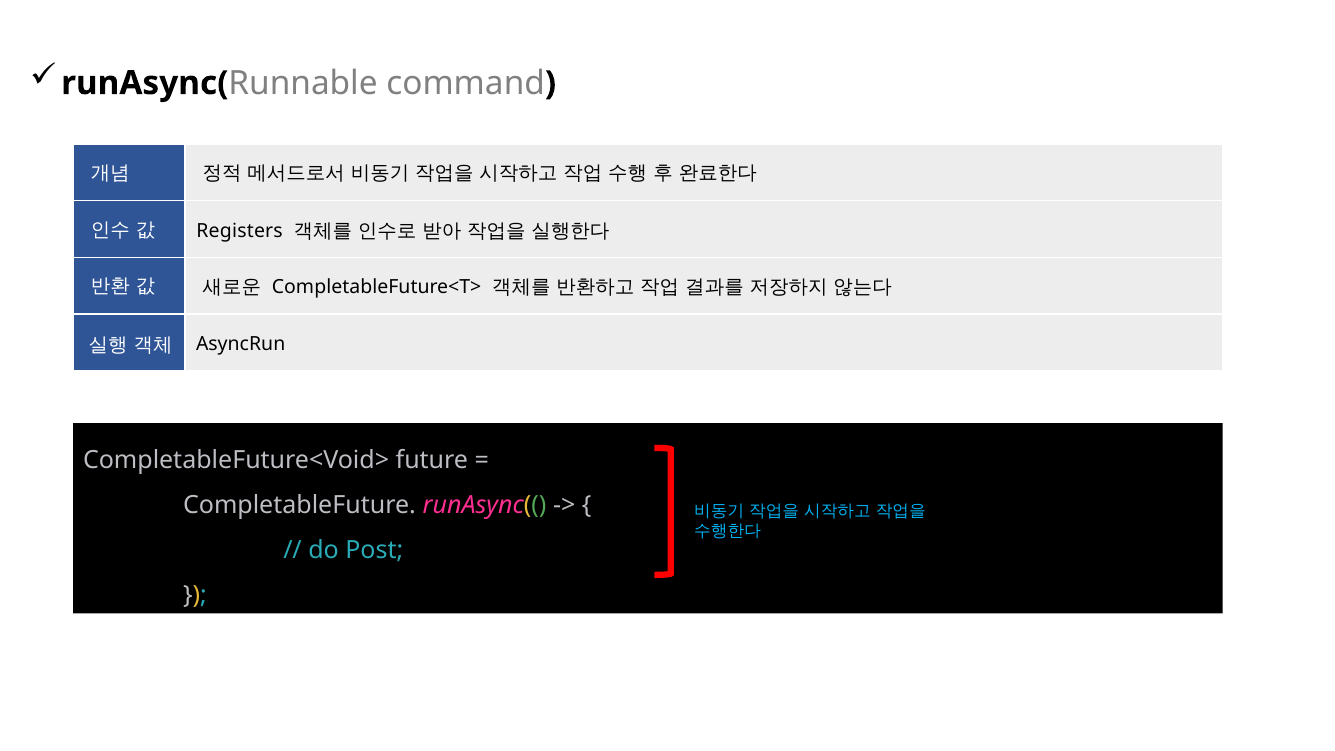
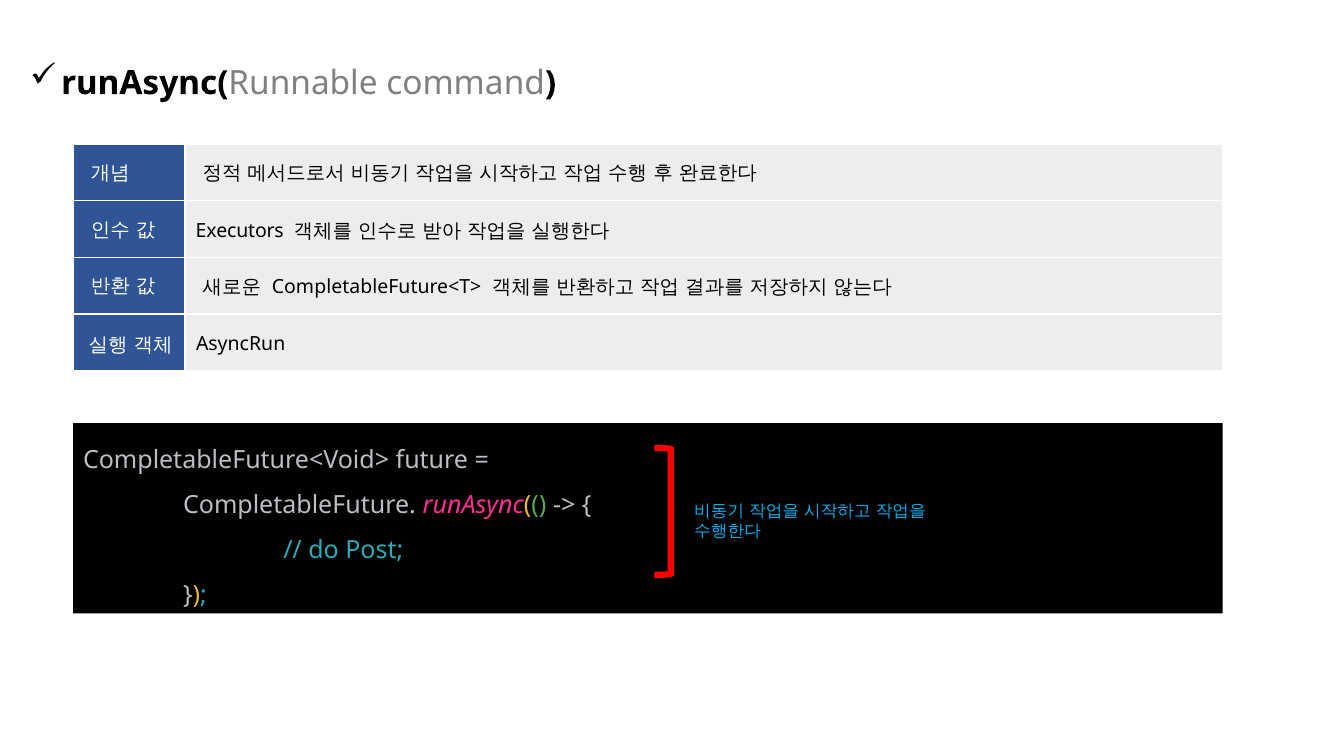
Registers: Registers -> Executors (240, 231)
